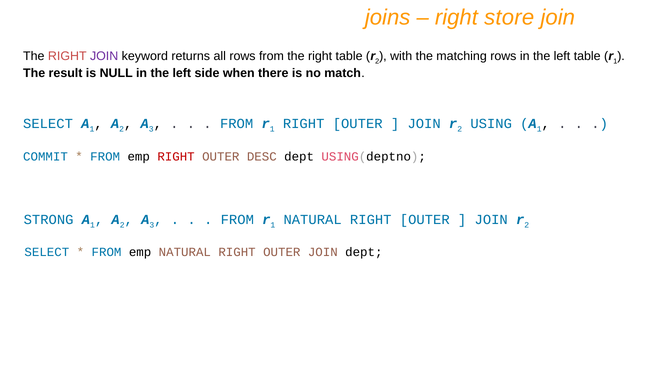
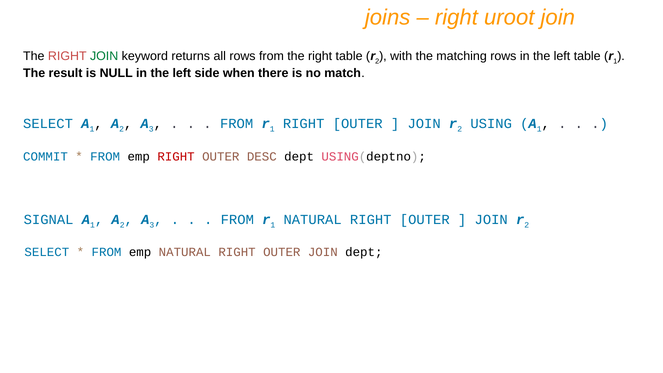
store: store -> uroot (509, 17)
JOIN colour: purple -> green (104, 56)
STRONG: STRONG -> SIGNAL (49, 220)
